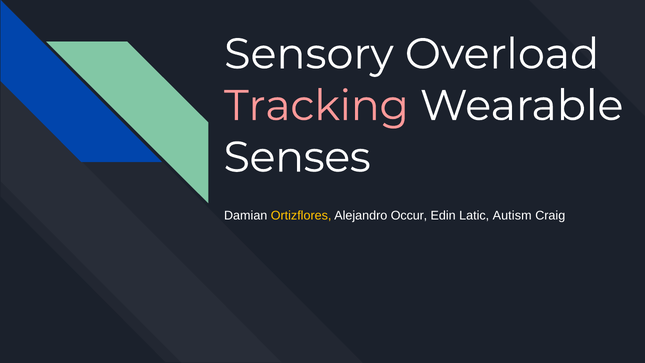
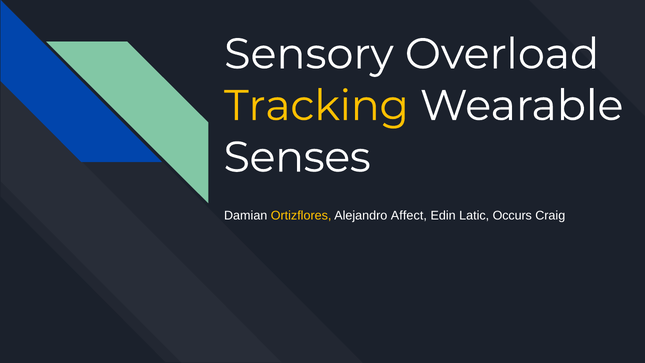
Tracking colour: pink -> yellow (317, 106)
Occur: Occur -> Affect (409, 215)
Autism: Autism -> Occurs (512, 215)
